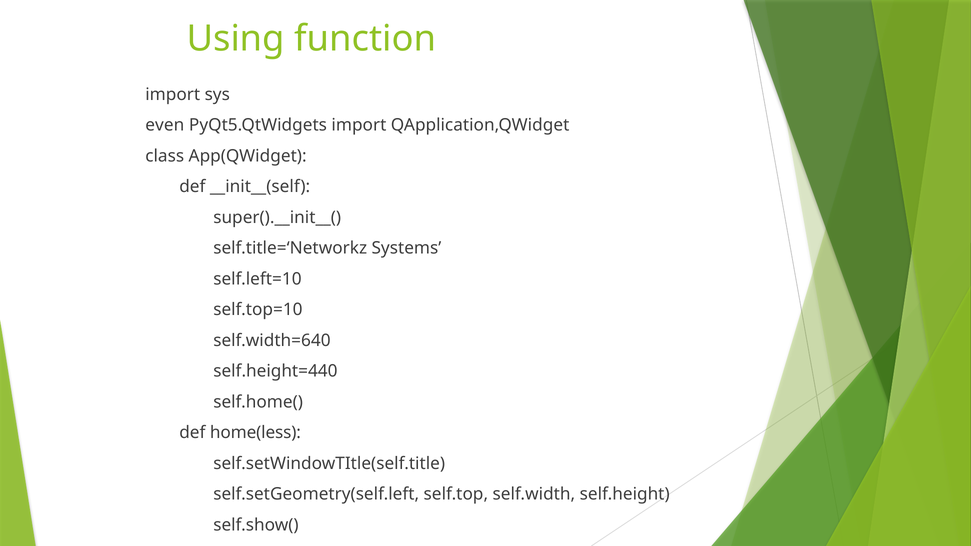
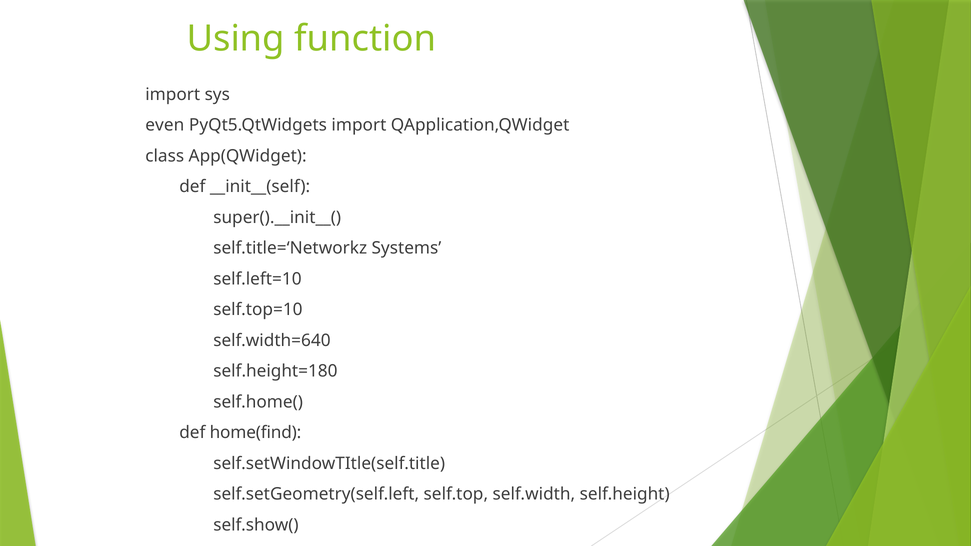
self.height=440: self.height=440 -> self.height=180 (275, 371)
home(less: home(less -> home(find (255, 433)
